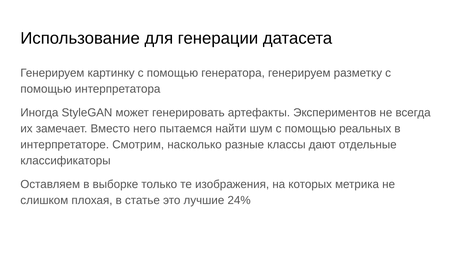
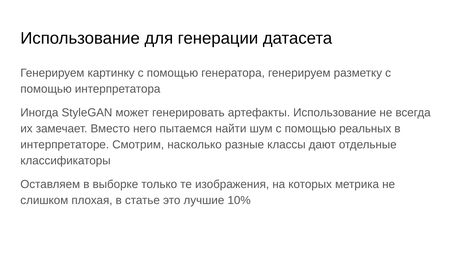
артефакты Экспериментов: Экспериментов -> Использование (335, 112)
24%: 24% -> 10% (239, 200)
